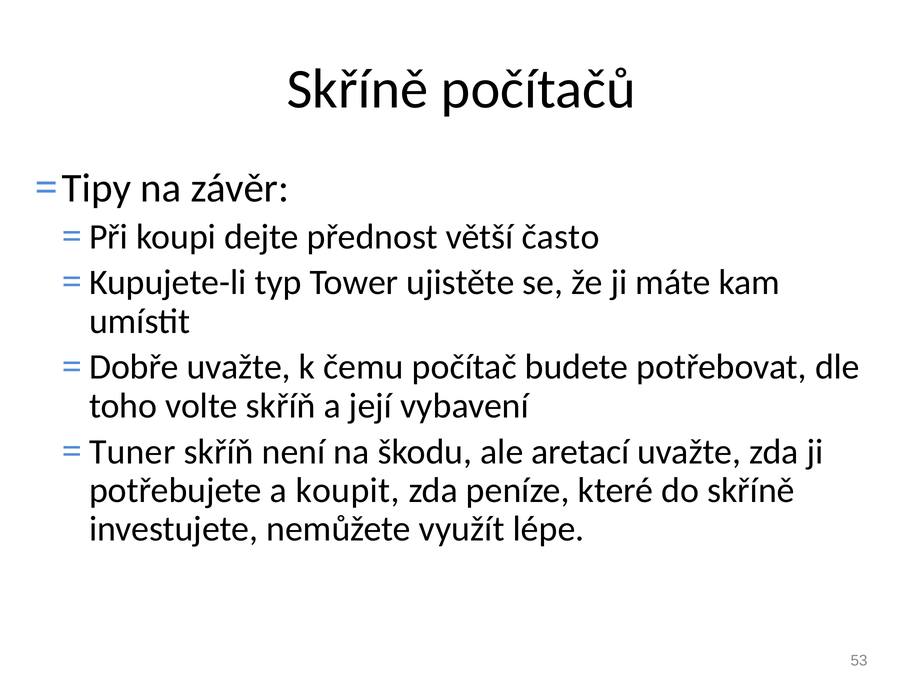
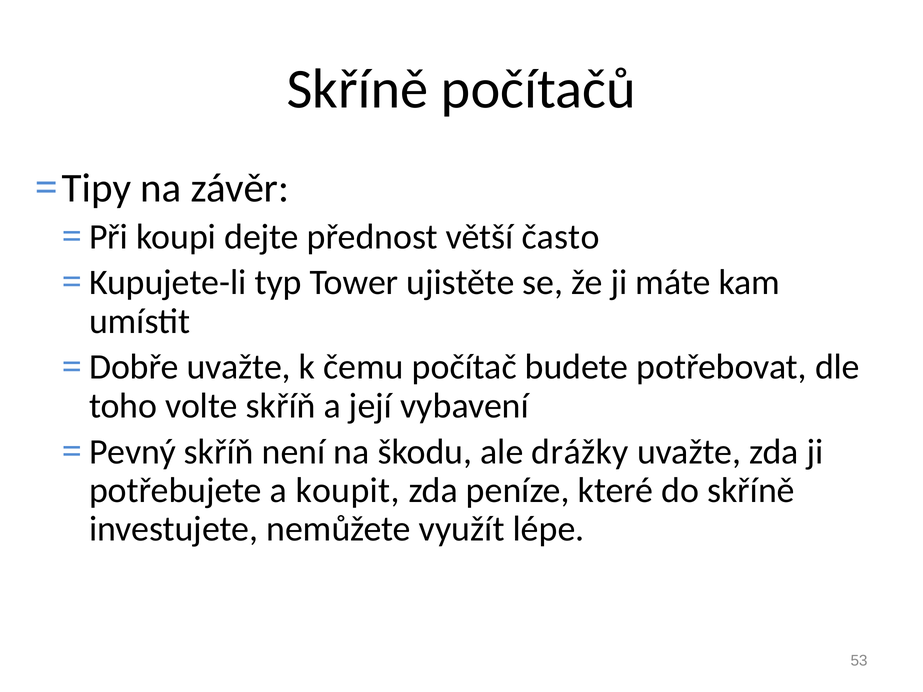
Tuner: Tuner -> Pevný (132, 452)
aretací: aretací -> drážky (580, 452)
